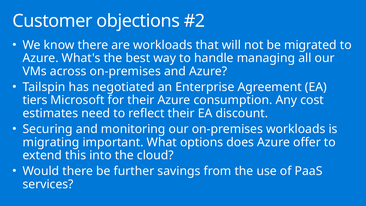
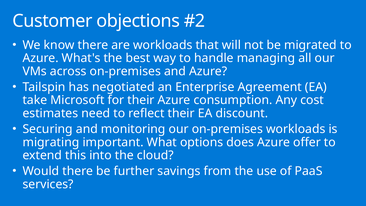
tiers: tiers -> take (35, 100)
